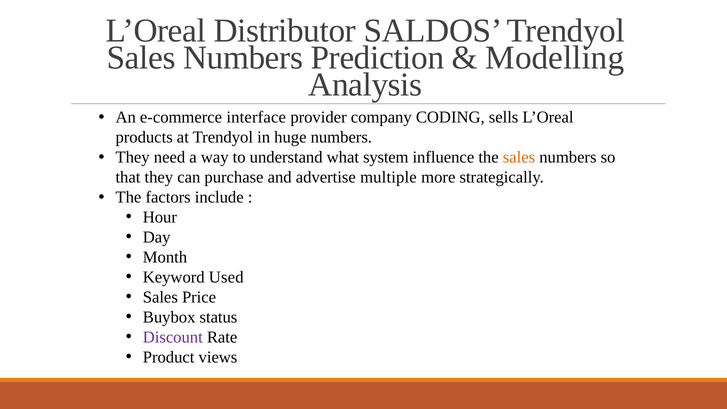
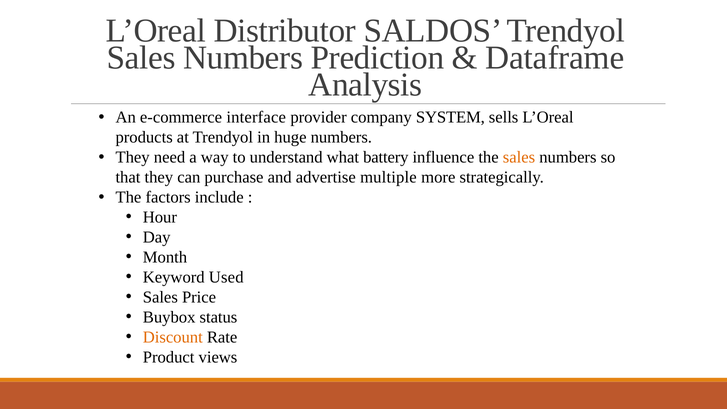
Modelling: Modelling -> Dataframe (555, 58)
CODING: CODING -> SYSTEM (450, 117)
system: system -> battery (386, 157)
Discount colour: purple -> orange (173, 337)
